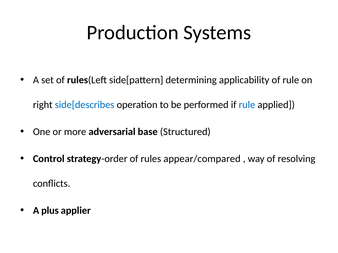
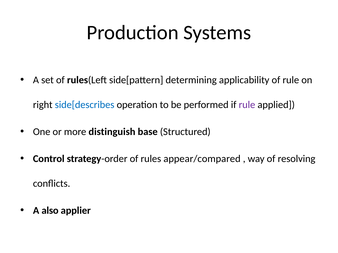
rule colour: blue -> purple (247, 105)
adversarial: adversarial -> distinguish (112, 132)
plus: plus -> also (50, 211)
